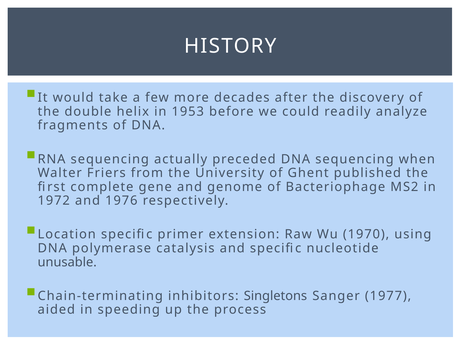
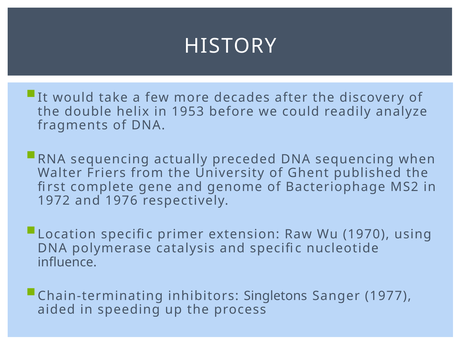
unusable: unusable -> influence (67, 262)
